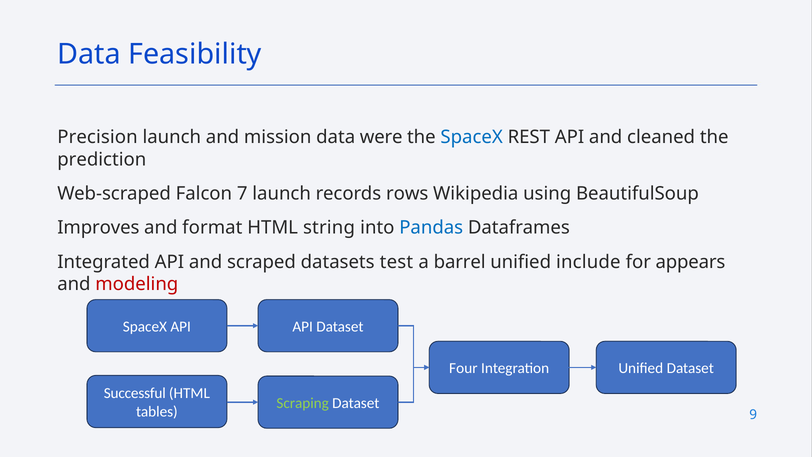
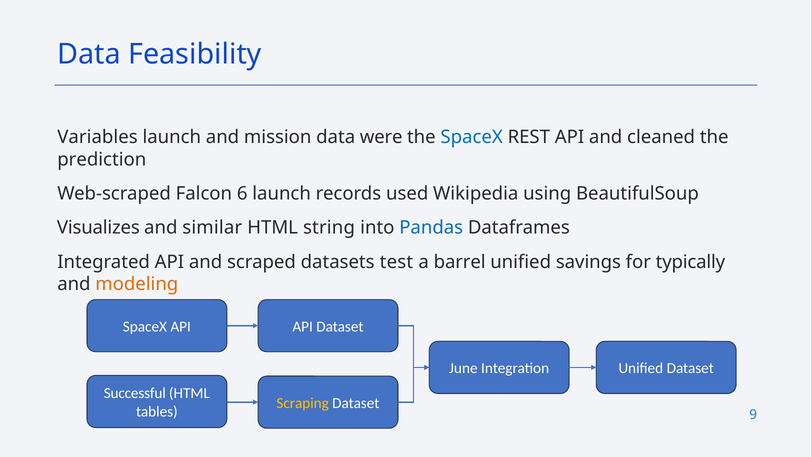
Precision: Precision -> Variables (98, 137)
7: 7 -> 6 (242, 194)
rows: rows -> used (407, 194)
Improves: Improves -> Visualizes (98, 228)
format: format -> similar (212, 228)
include: include -> savings (588, 262)
appears: appears -> typically (690, 262)
modeling colour: red -> orange (137, 284)
Four: Four -> June (463, 368)
Scraping colour: light green -> yellow (303, 403)
